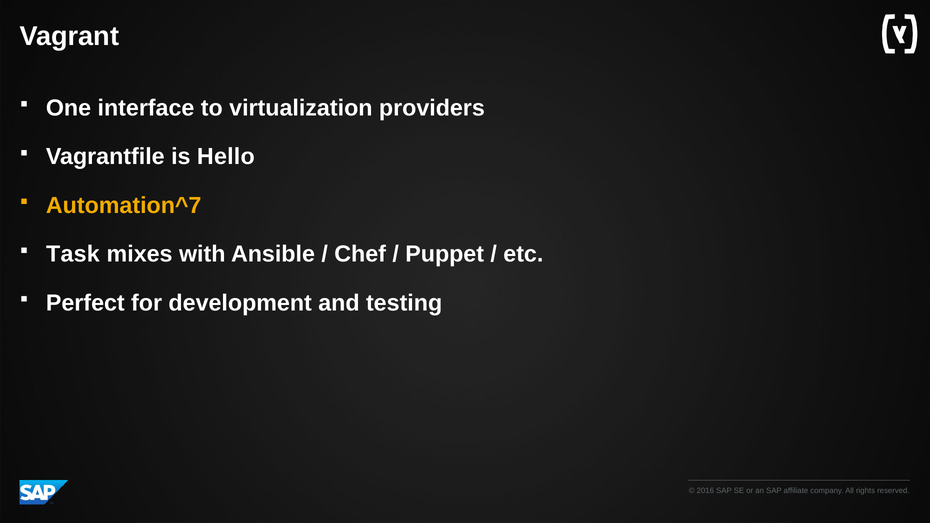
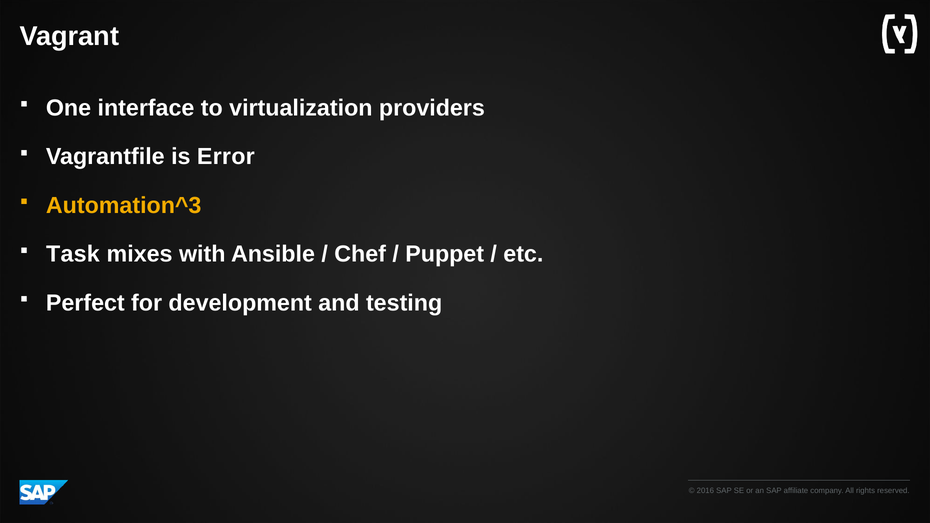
Hello: Hello -> Error (226, 157)
Automation^7: Automation^7 -> Automation^3 (124, 206)
